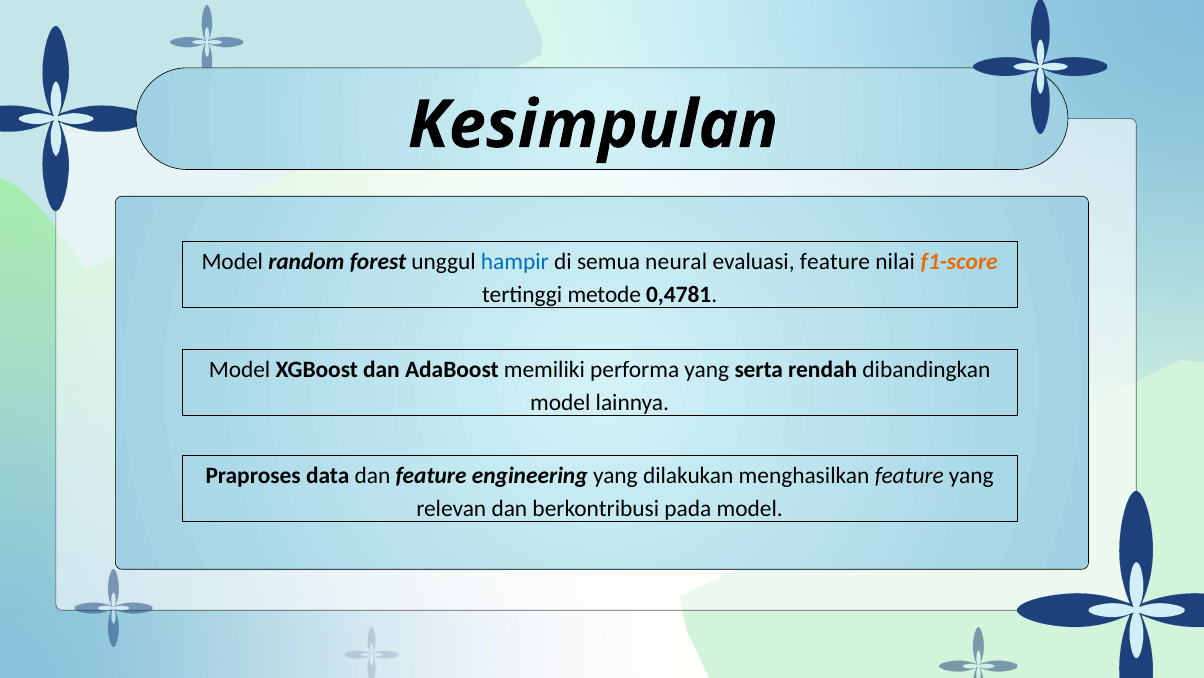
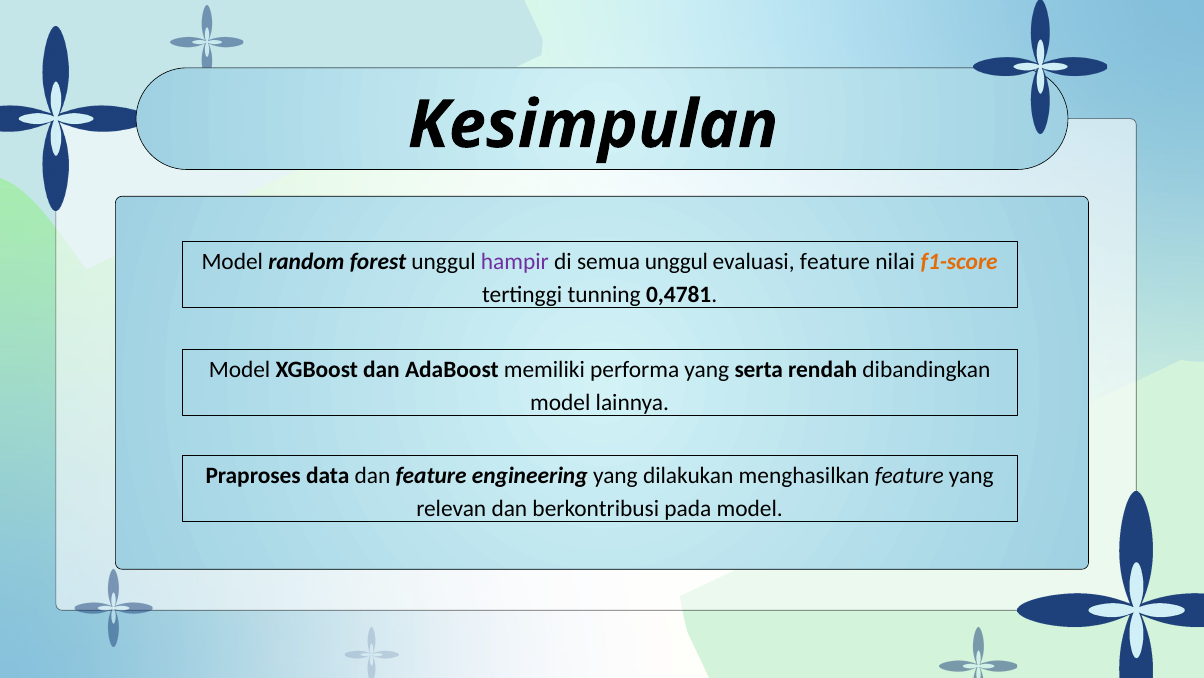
hampir colour: blue -> purple (515, 261)
semua neural: neural -> unggul (676, 261)
metode: metode -> tunning (604, 294)
